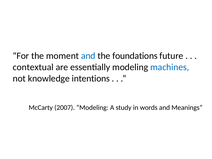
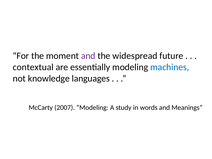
and colour: blue -> purple (88, 56)
foundations: foundations -> widespread (135, 56)
intentions: intentions -> languages (91, 78)
